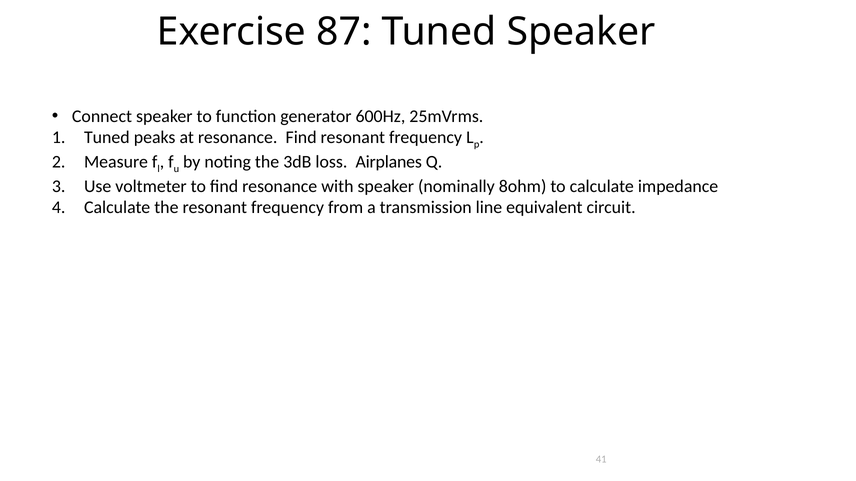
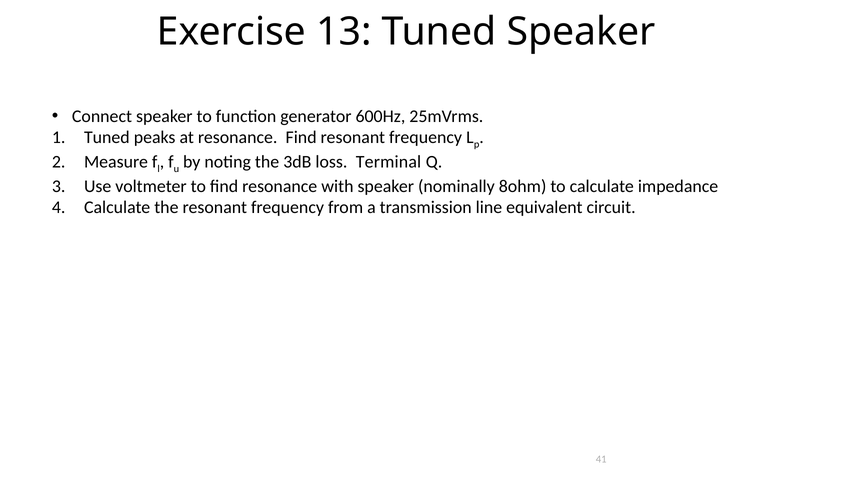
87: 87 -> 13 (344, 32)
Airplanes: Airplanes -> Terminal (389, 162)
